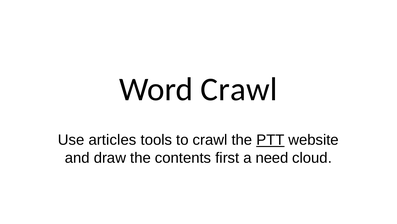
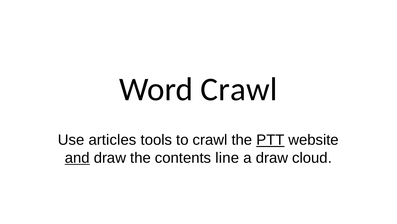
and underline: none -> present (77, 157)
first: first -> line (227, 157)
a need: need -> draw (272, 157)
